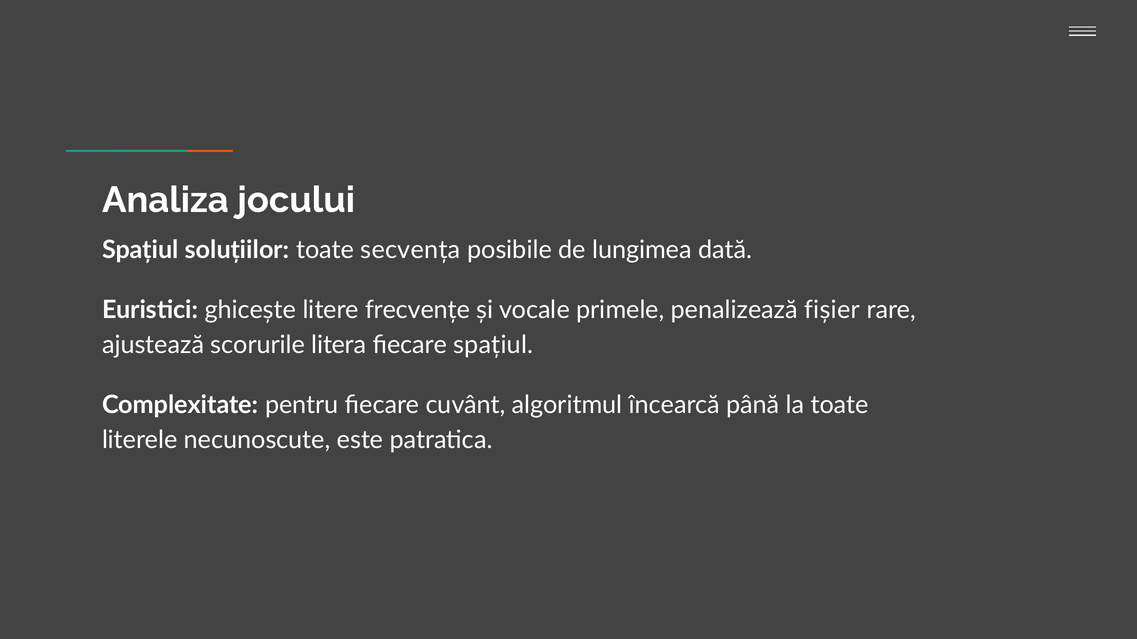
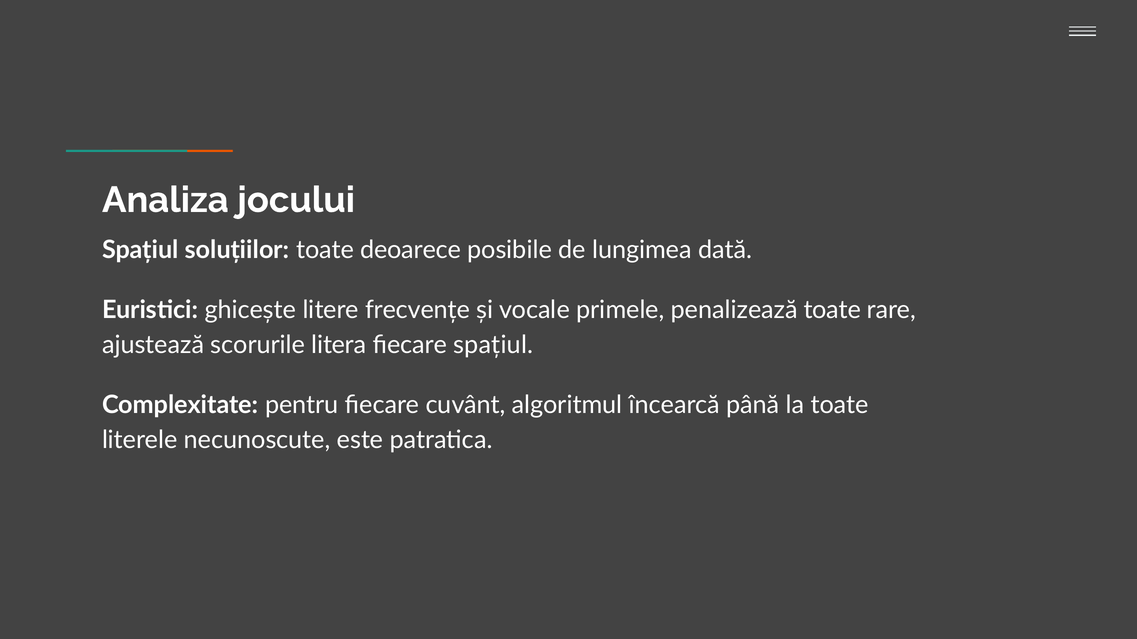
secvența: secvența -> deoarece (411, 250)
penalizează fișier: fișier -> toate (832, 310)
